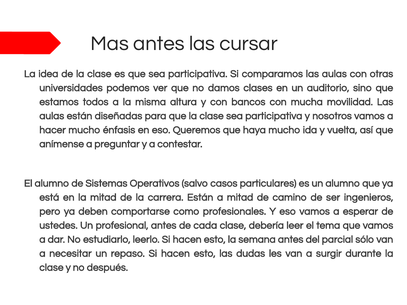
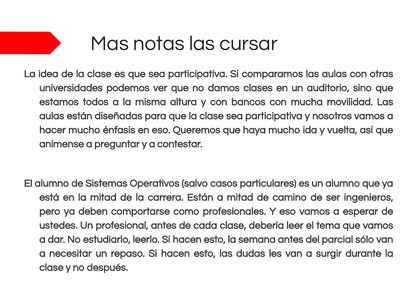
Mas antes: antes -> notas (159, 43)
